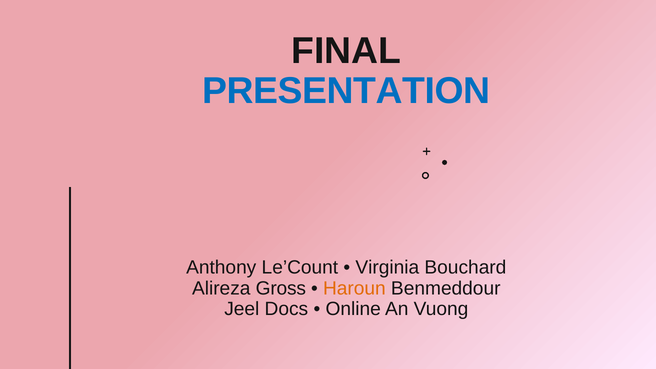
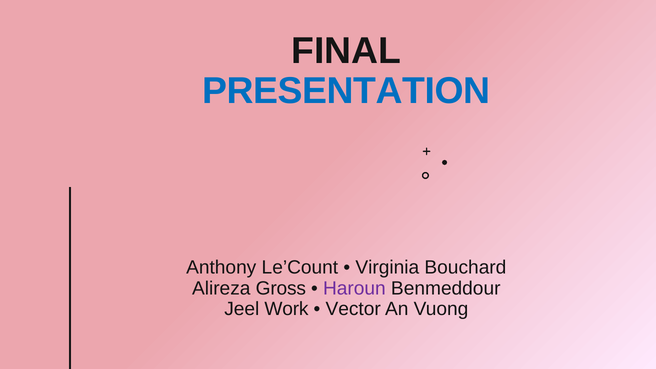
Haroun colour: orange -> purple (354, 288)
Docs: Docs -> Work (286, 309)
Online: Online -> Vector (353, 309)
